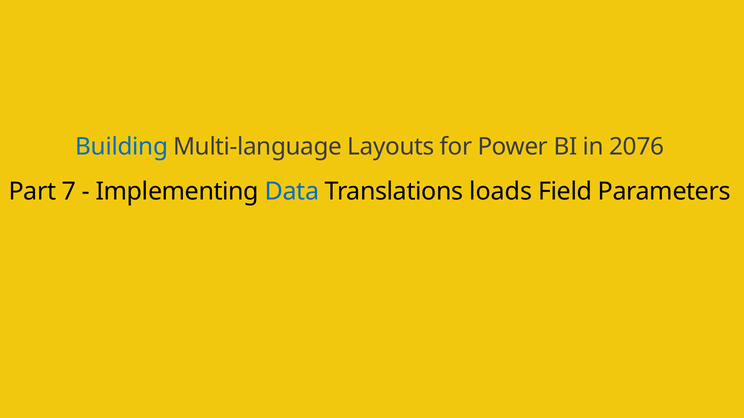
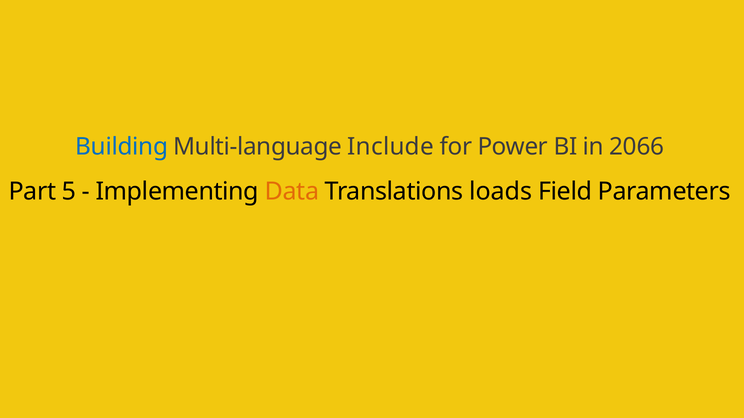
Layouts: Layouts -> Include (391, 147)
2076: 2076 -> 2066 (637, 147)
7: 7 -> 5 (69, 192)
Data colour: blue -> orange (292, 192)
